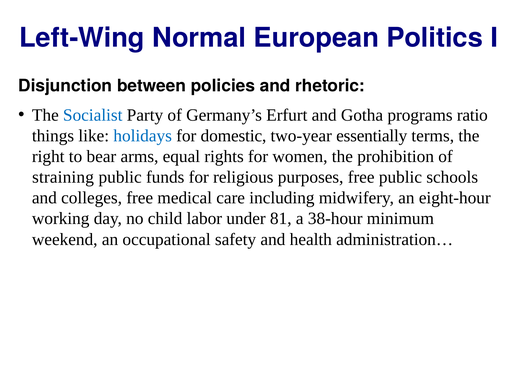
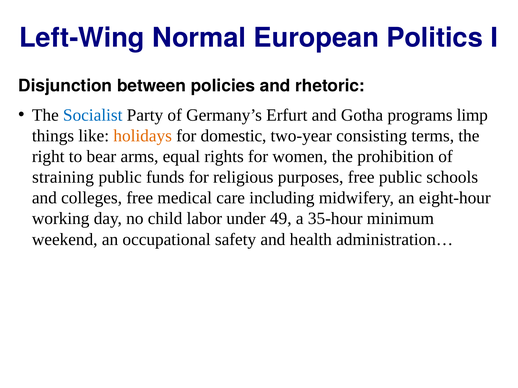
ratio: ratio -> limp (472, 115)
holidays colour: blue -> orange (143, 136)
essentially: essentially -> consisting (372, 136)
81: 81 -> 49 (281, 219)
38-hour: 38-hour -> 35-hour (335, 219)
